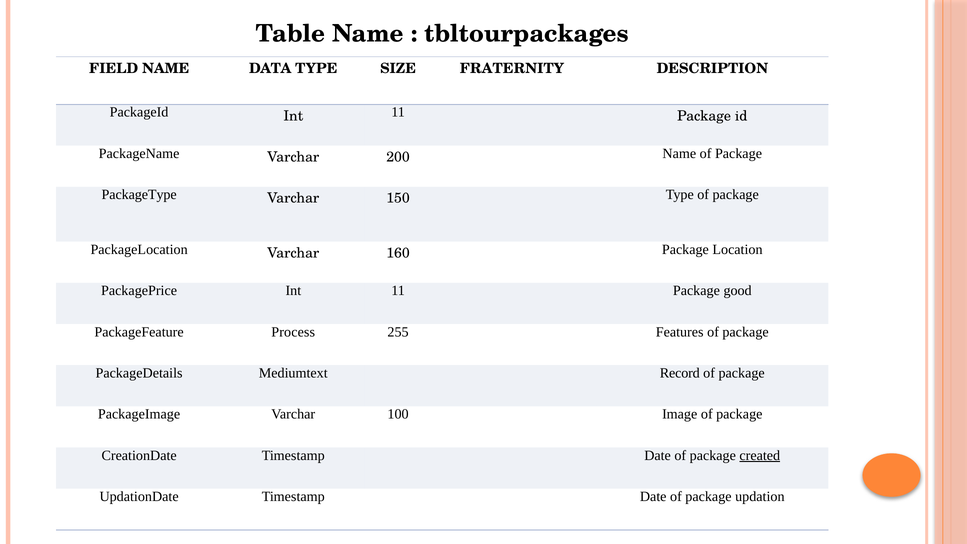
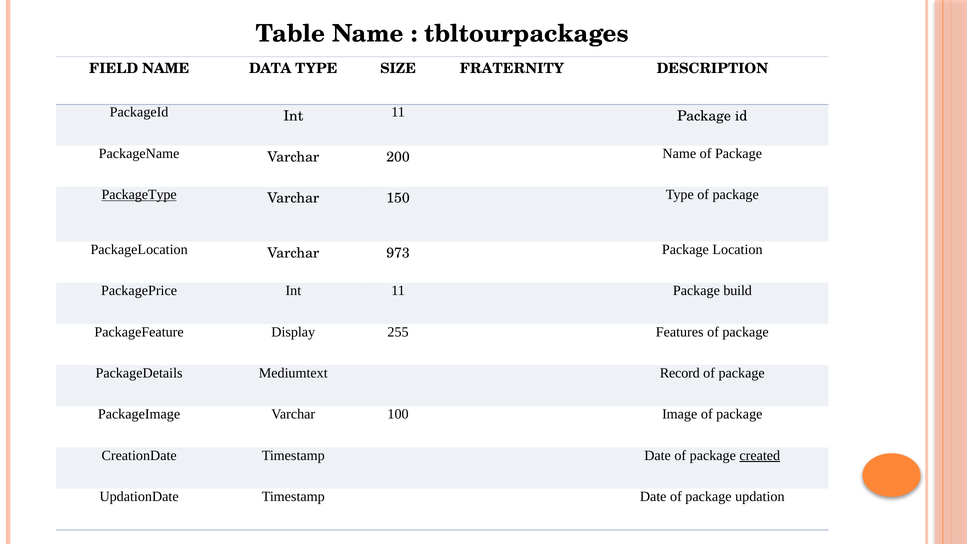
PackageType underline: none -> present (139, 195)
160: 160 -> 973 (398, 253)
good: good -> build (738, 291)
Process: Process -> Display (293, 332)
